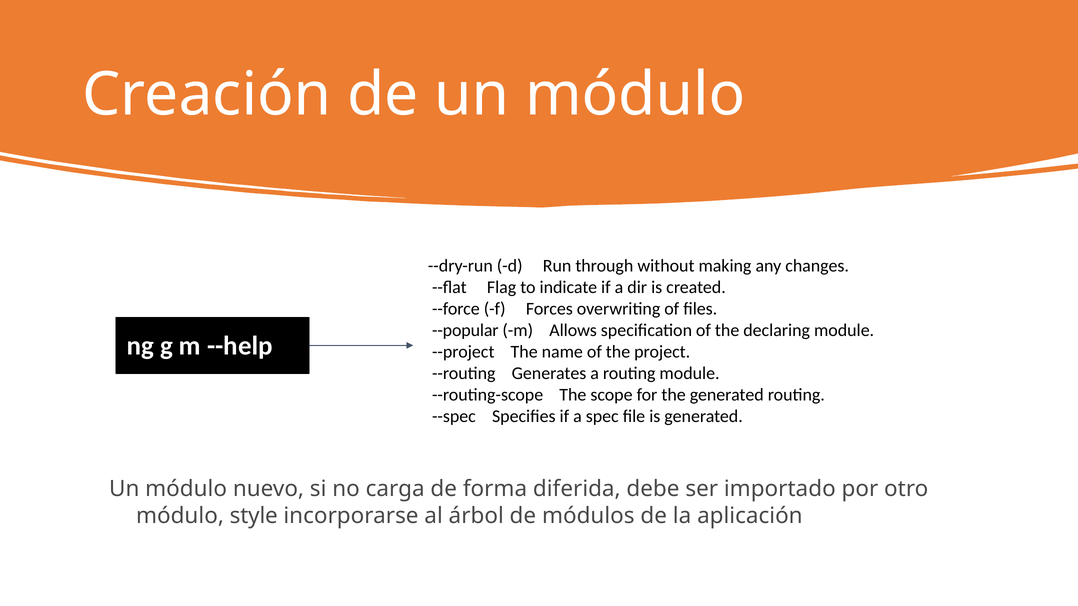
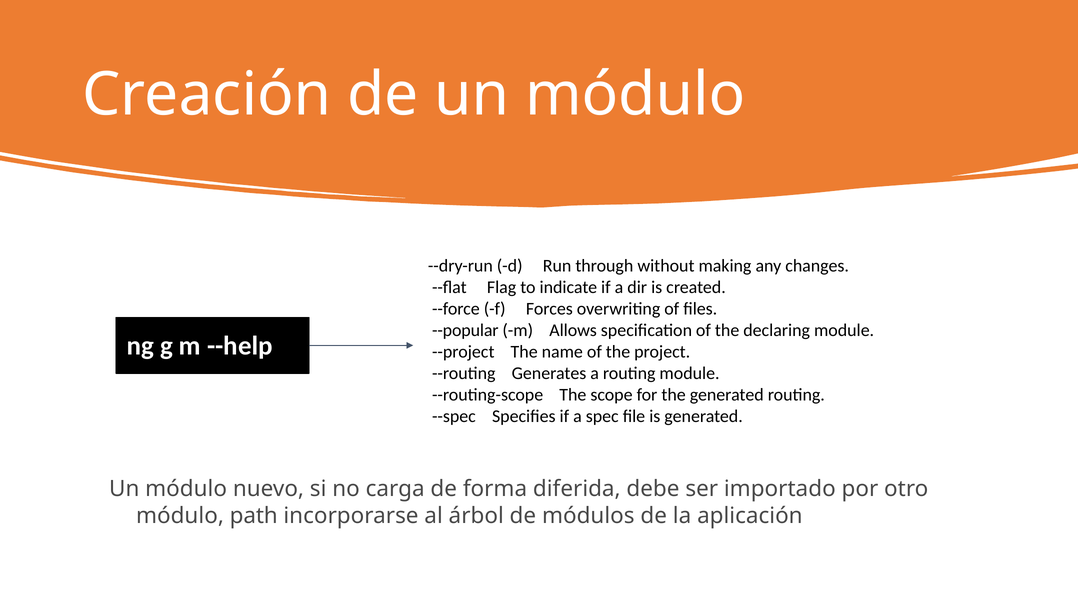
style: style -> path (254, 516)
